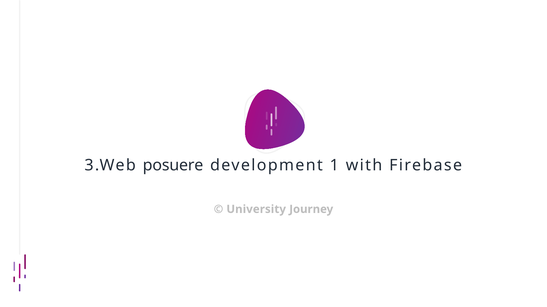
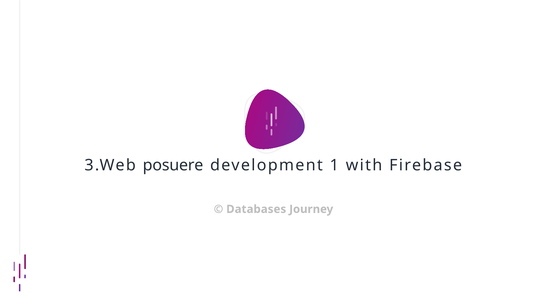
University: University -> Databases (256, 210)
